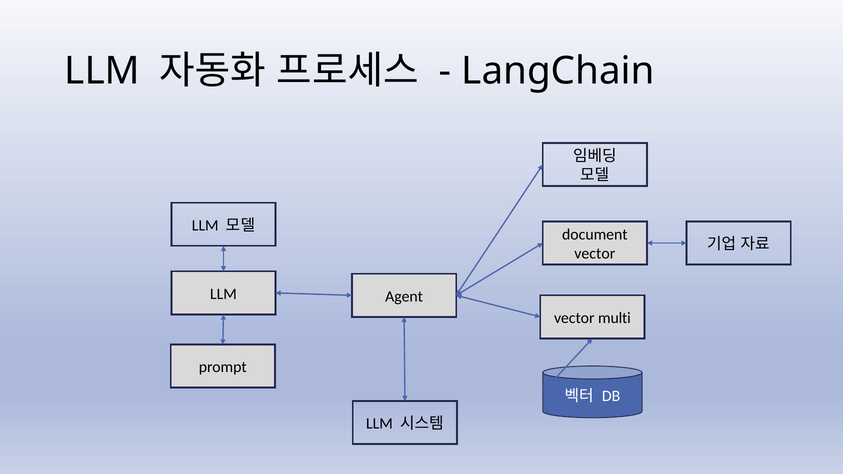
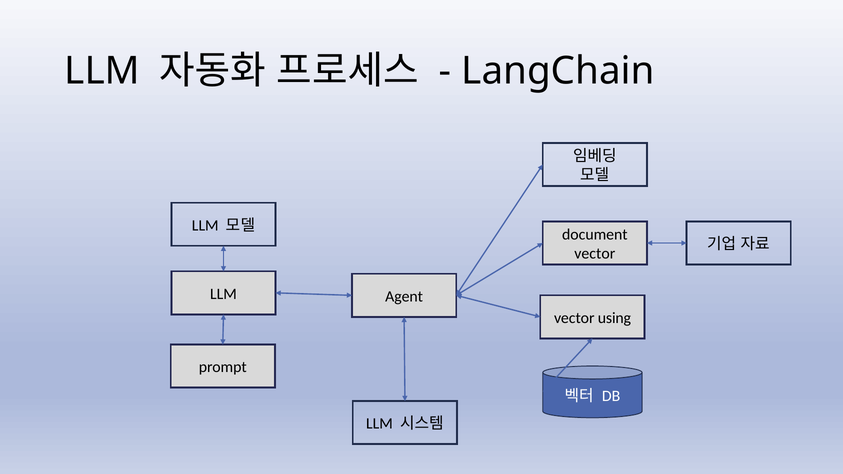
multi: multi -> using (614, 318)
